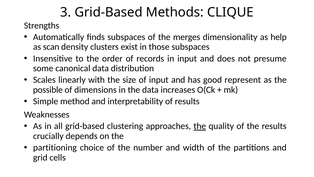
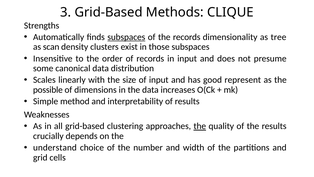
subspaces underline: none -> present (126, 37)
the merges: merges -> records (187, 37)
help: help -> tree (279, 37)
partitioning: partitioning -> understand (55, 147)
